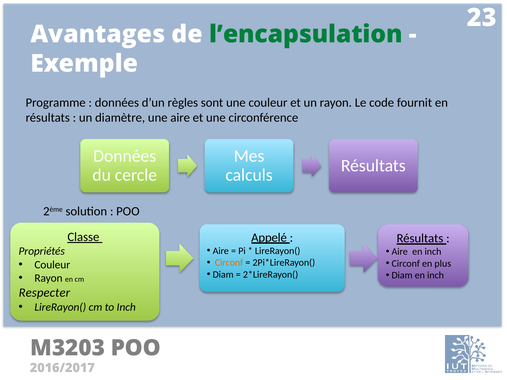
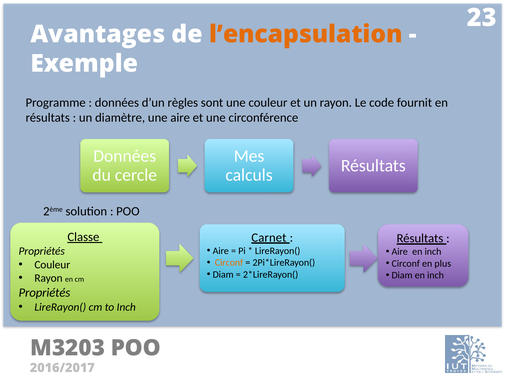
l’encapsulation colour: green -> orange (306, 34)
Appelé: Appelé -> Carnet (269, 238)
Respecter: Respecter -> Propriétés (44, 293)
